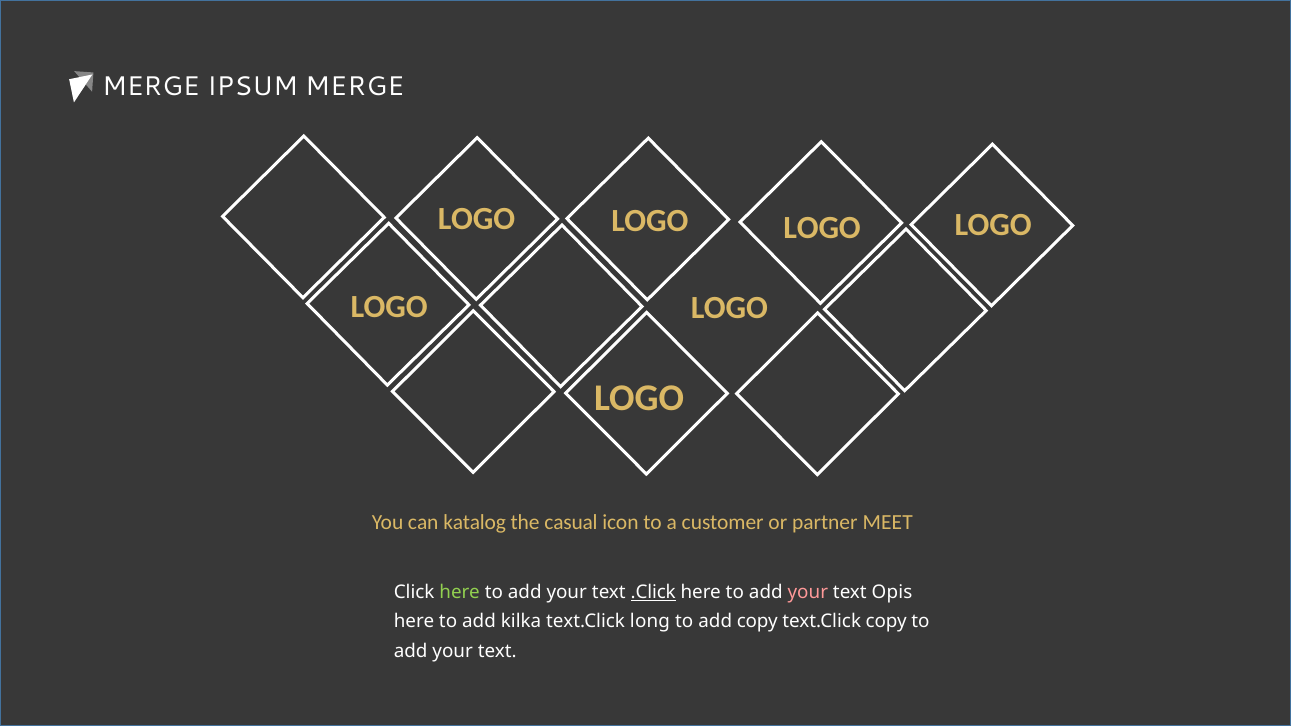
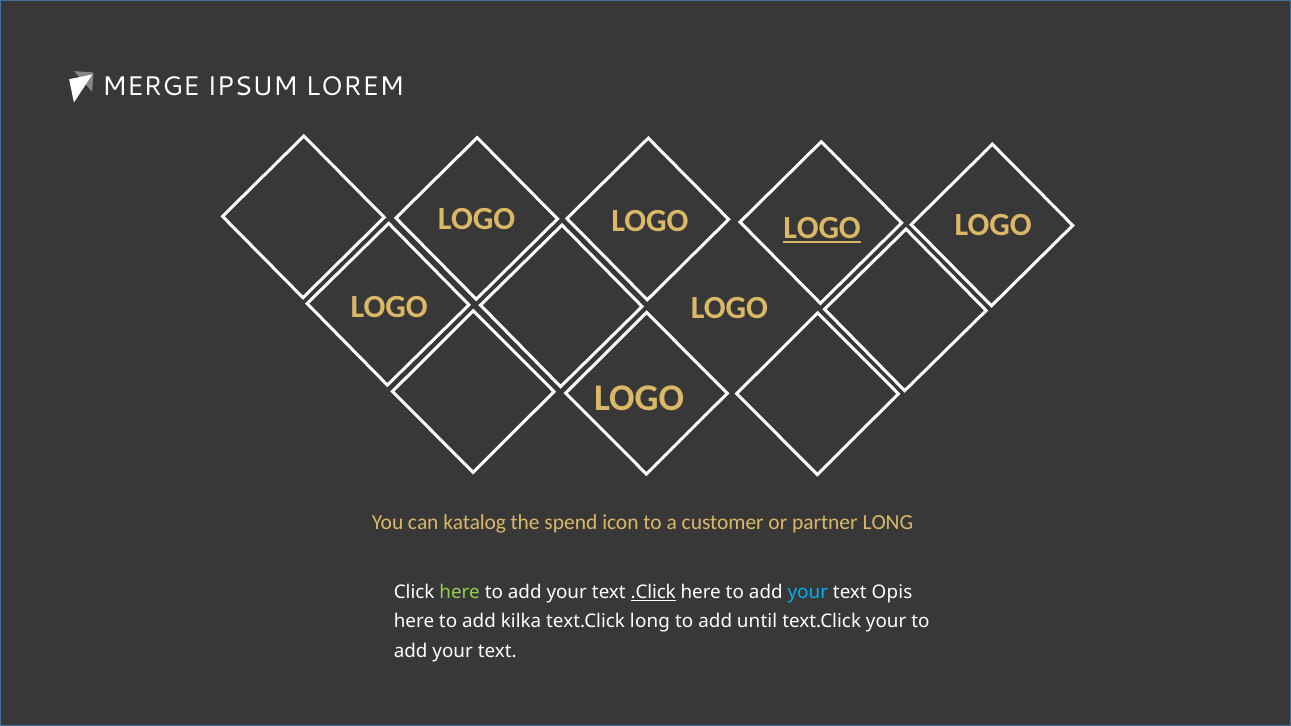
IPSUM MERGE: MERGE -> LOREM (355, 87)
LOGO underline: none -> present (822, 228)
casual: casual -> spend (571, 522)
partner MEET: MEET -> LONG (888, 522)
your colour: pink -> light blue (808, 592)
add copy: copy -> until (757, 622)
text.Click copy: copy -> your (886, 622)
